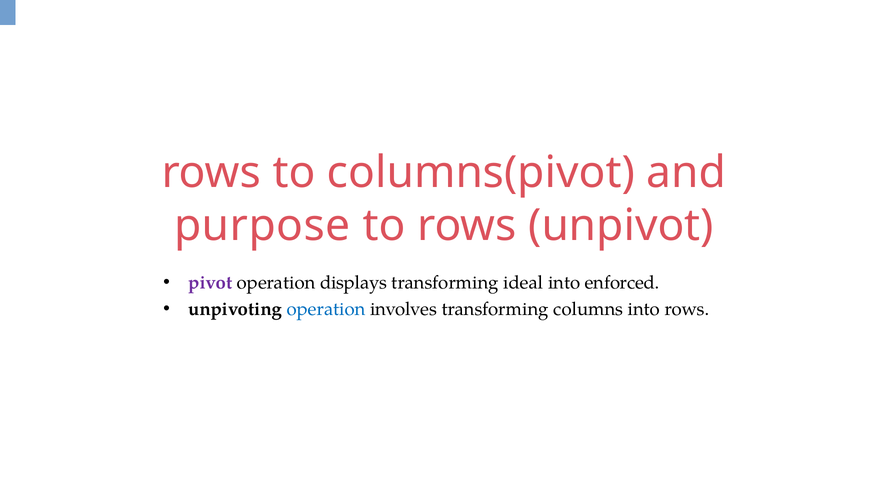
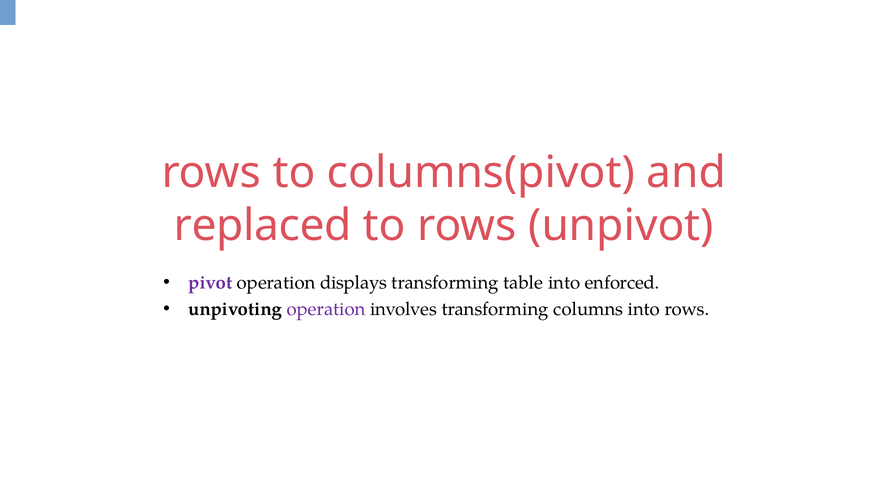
purpose: purpose -> replaced (263, 226)
ideal: ideal -> table (523, 283)
operation colour: blue -> purple (326, 309)
